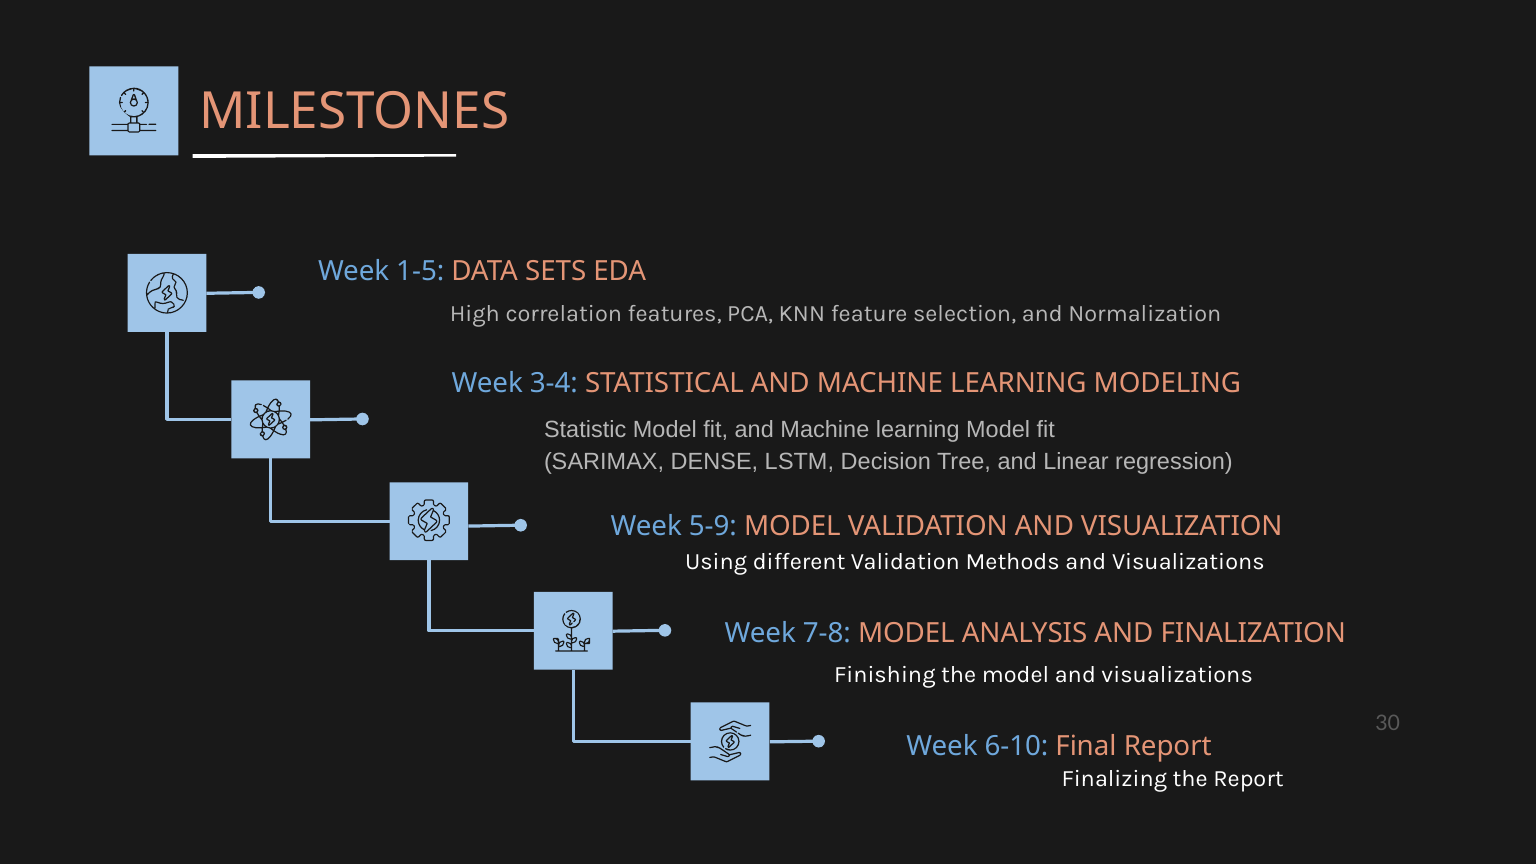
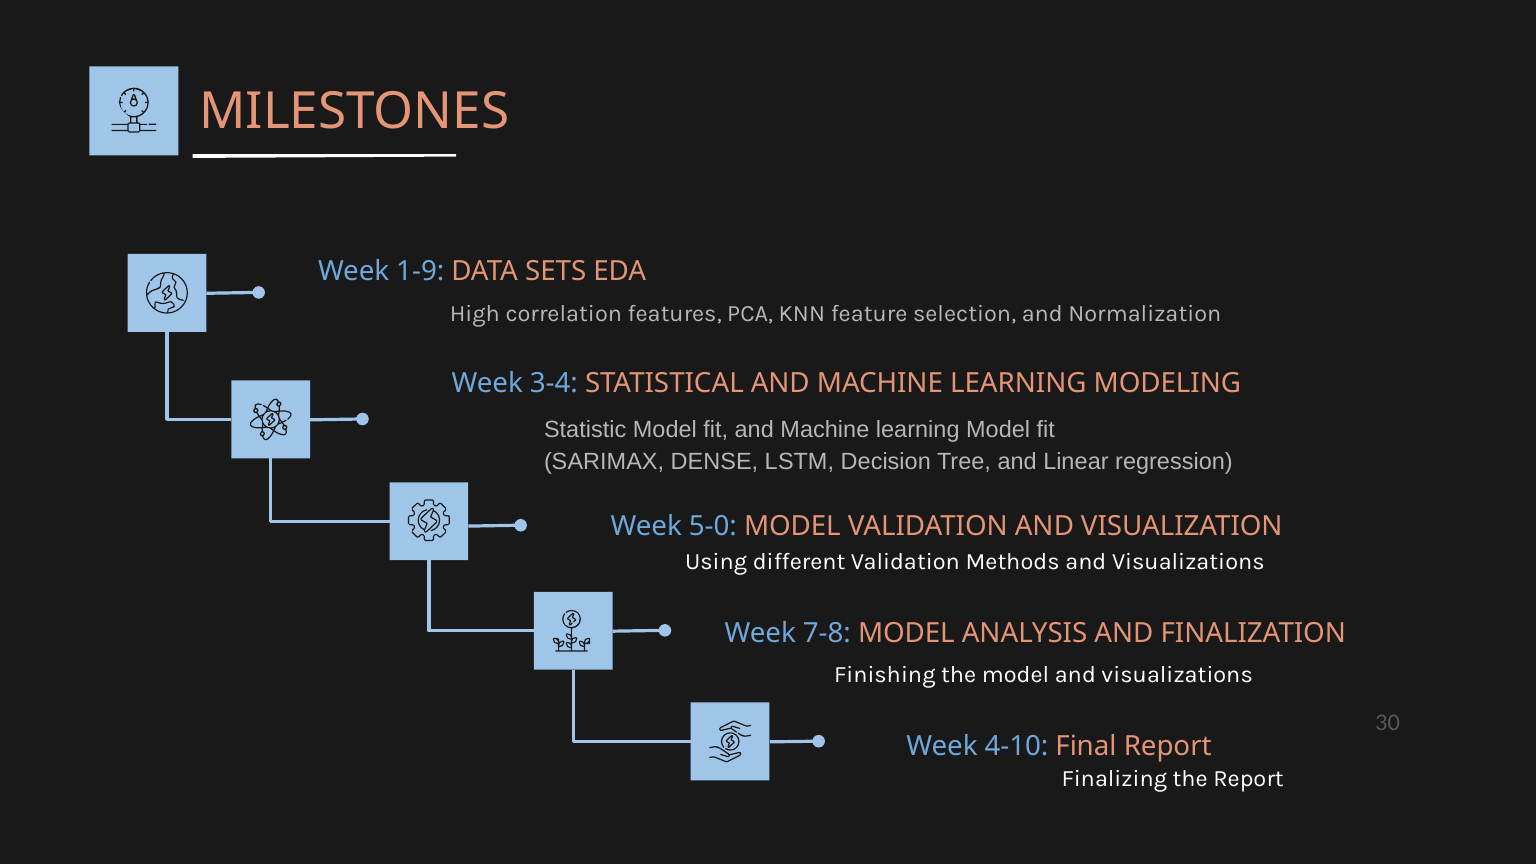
1-5: 1-5 -> 1-9 (420, 271)
5-9: 5-9 -> 5-0 (713, 526)
6-10: 6-10 -> 4-10 (1016, 746)
